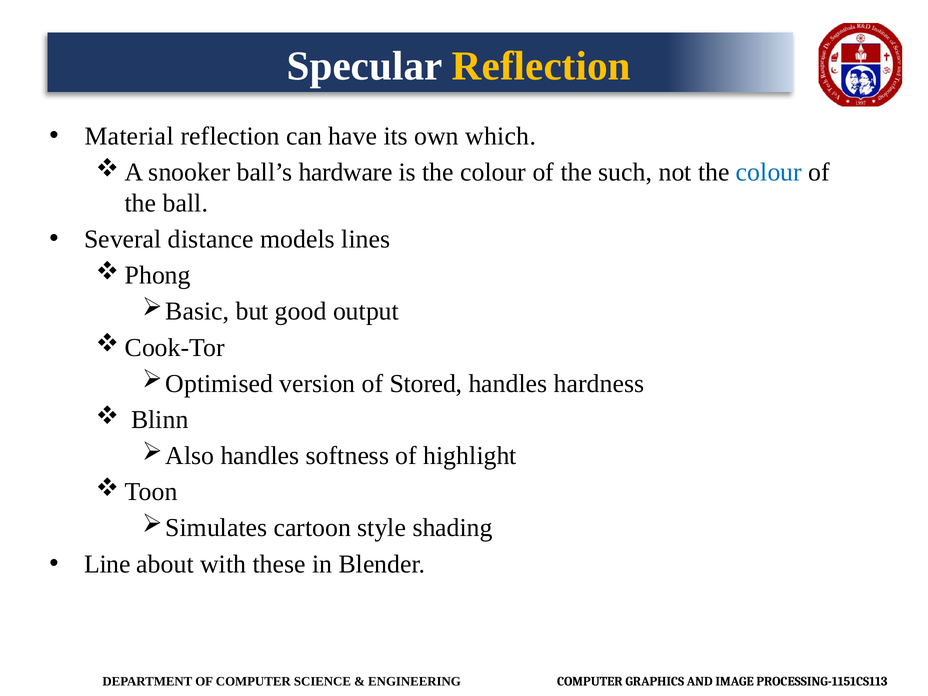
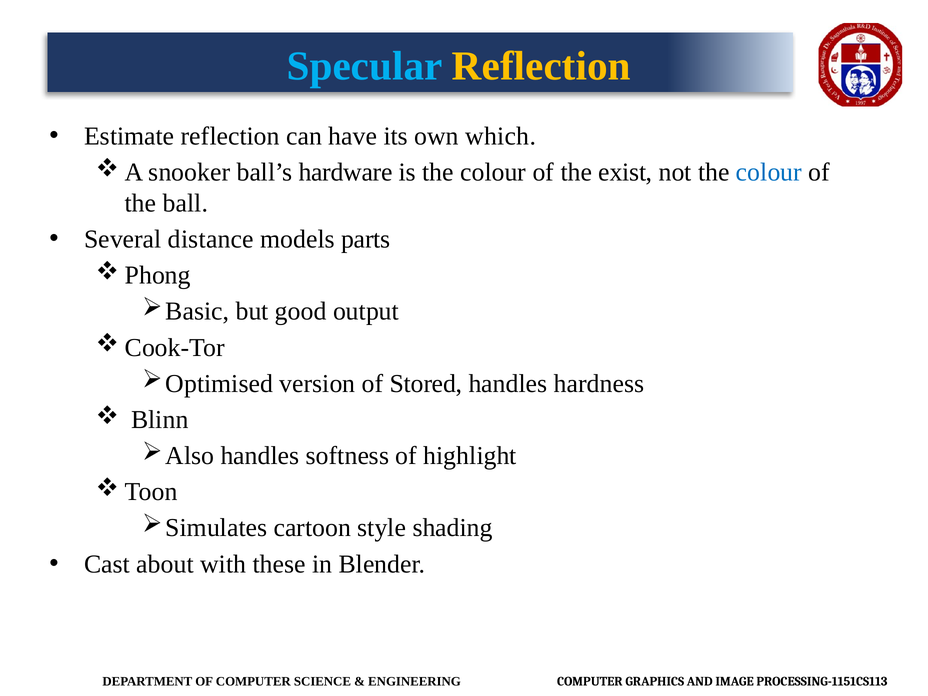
Specular colour: white -> light blue (365, 66)
Material: Material -> Estimate (129, 136)
such: such -> exist (625, 172)
lines: lines -> parts (366, 239)
Line: Line -> Cast (107, 564)
